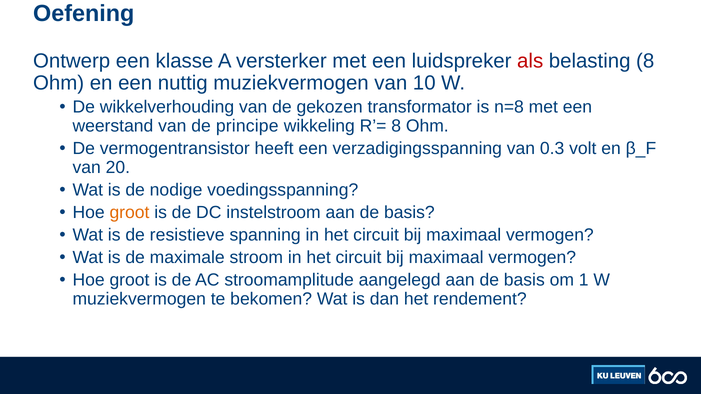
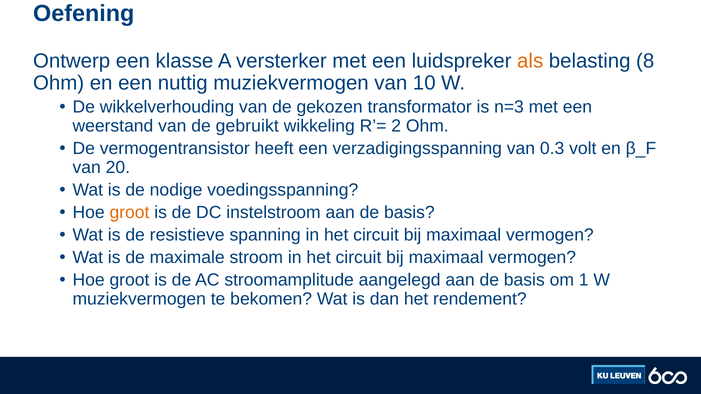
als colour: red -> orange (530, 61)
n=8: n=8 -> n=3 (509, 107)
principe: principe -> gebruikt (247, 126)
R’= 8: 8 -> 2 (396, 126)
